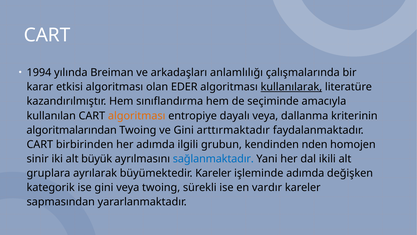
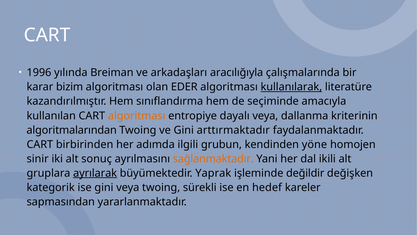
1994: 1994 -> 1996 (39, 73)
anlamlılığı: anlamlılığı -> aracılığıyla (237, 73)
etkisi: etkisi -> bizim (70, 87)
nden: nden -> yöne (314, 144)
büyük: büyük -> sonuç (97, 158)
sağlanmaktadır colour: blue -> orange (213, 158)
ayrılarak underline: none -> present (95, 173)
büyümektedir Kareler: Kareler -> Yaprak (213, 173)
işleminde adımda: adımda -> değildir (305, 173)
vardır: vardır -> hedef (267, 187)
